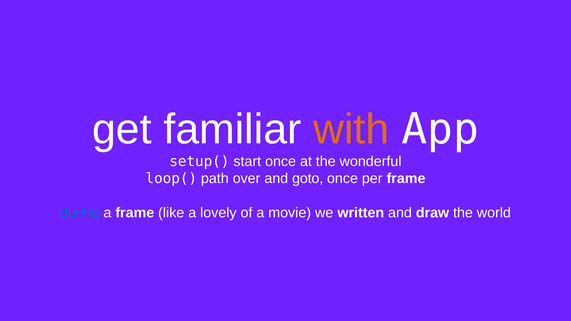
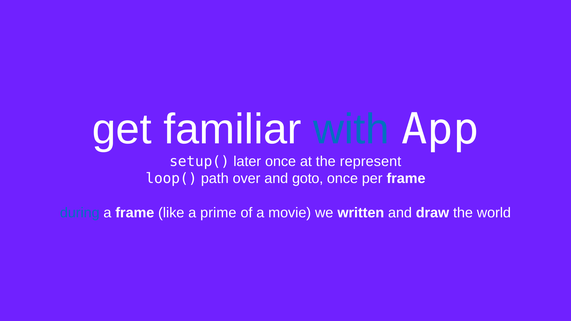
with colour: orange -> blue (351, 129)
start: start -> later (247, 162)
wonderful: wonderful -> represent (371, 162)
lovely: lovely -> prime (218, 213)
